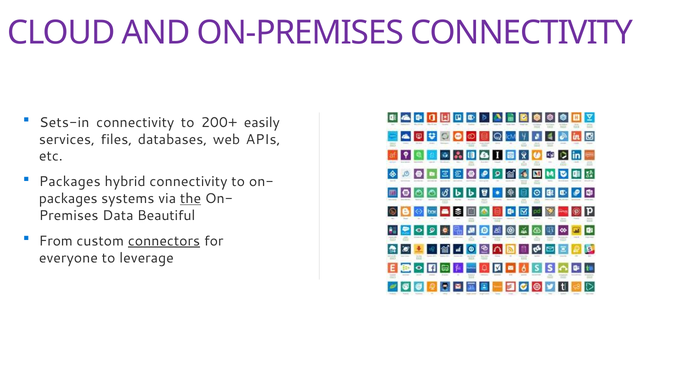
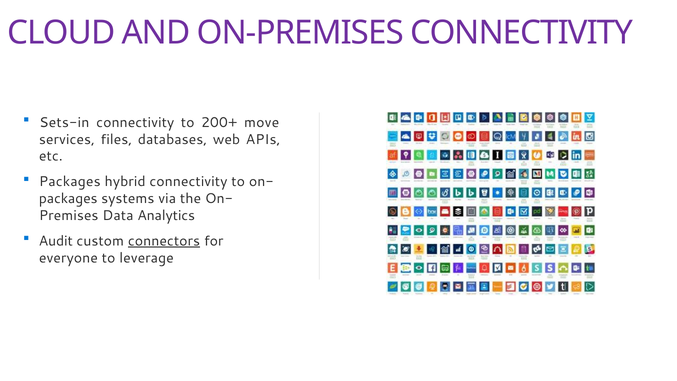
easily: easily -> move (262, 122)
the underline: present -> none (191, 199)
Beautiful: Beautiful -> Analytics (166, 215)
From: From -> Audit (56, 241)
